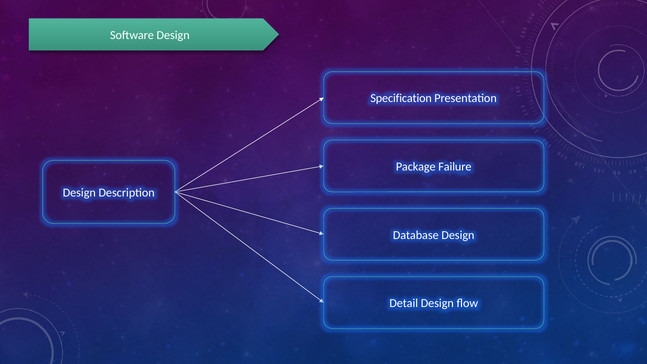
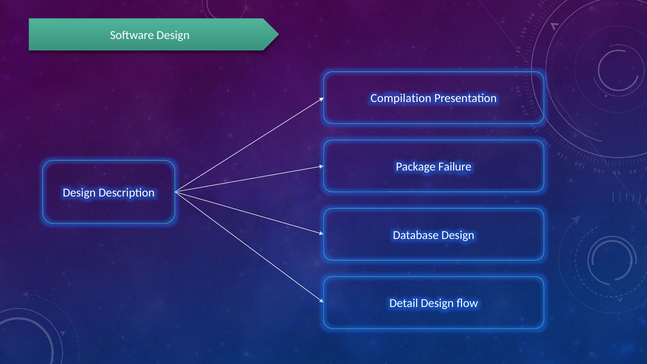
Specification: Specification -> Compilation (401, 98)
